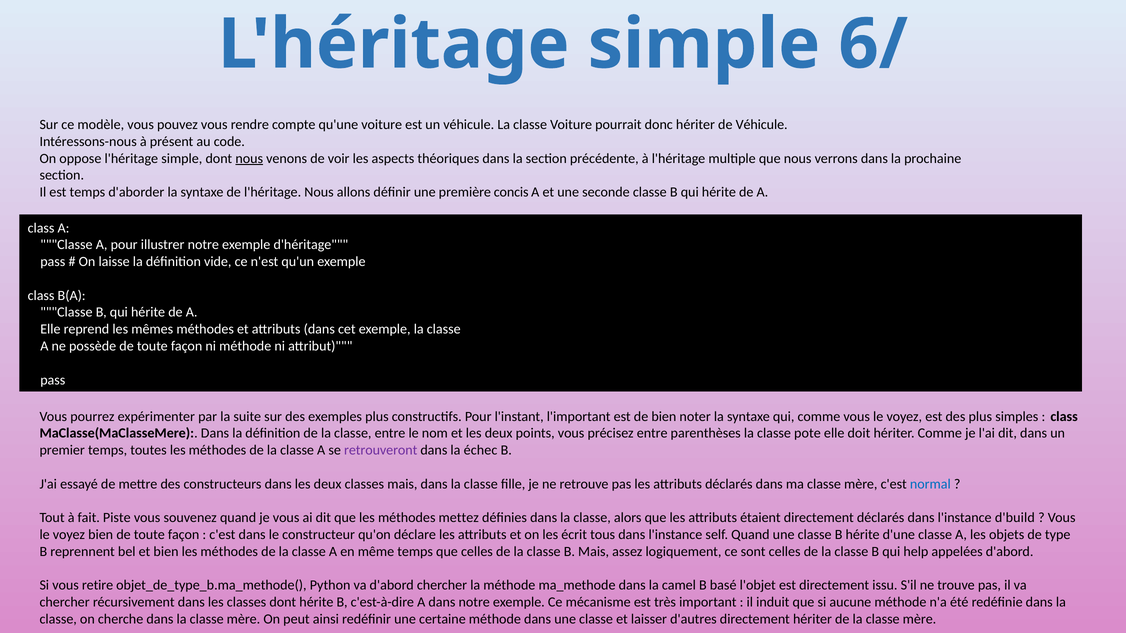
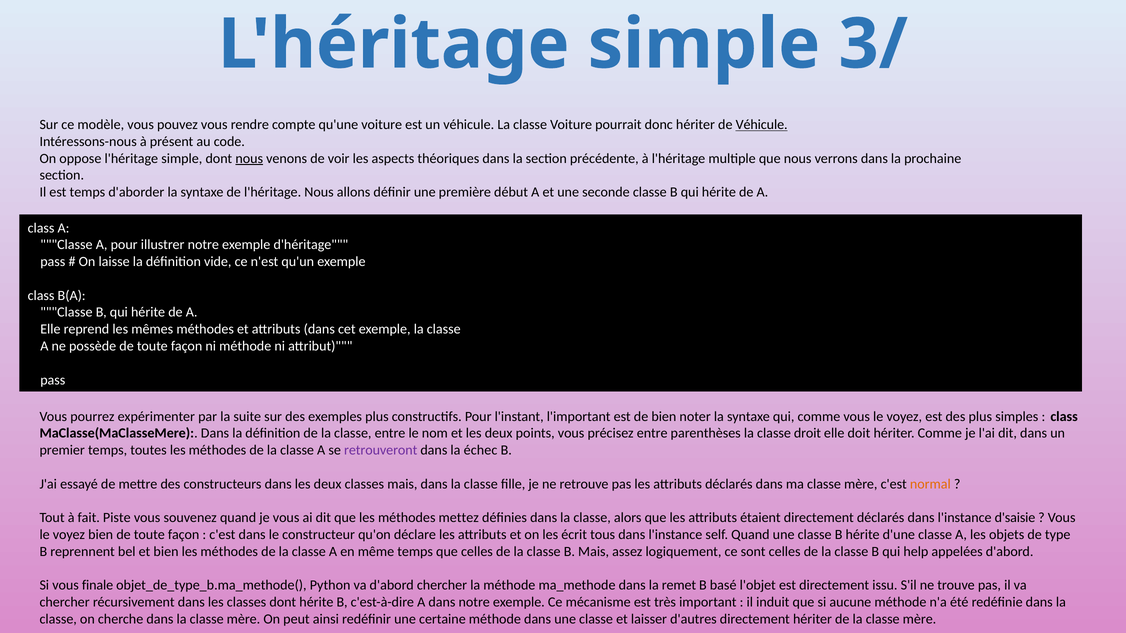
6/: 6/ -> 3/ (873, 44)
Véhicule underline: none -> present (762, 125)
concis: concis -> début (511, 192)
pote: pote -> droit (808, 434)
normal colour: blue -> orange (930, 484)
d'build: d'build -> d'saisie (1015, 518)
retire: retire -> finale (98, 586)
camel: camel -> remet (679, 586)
